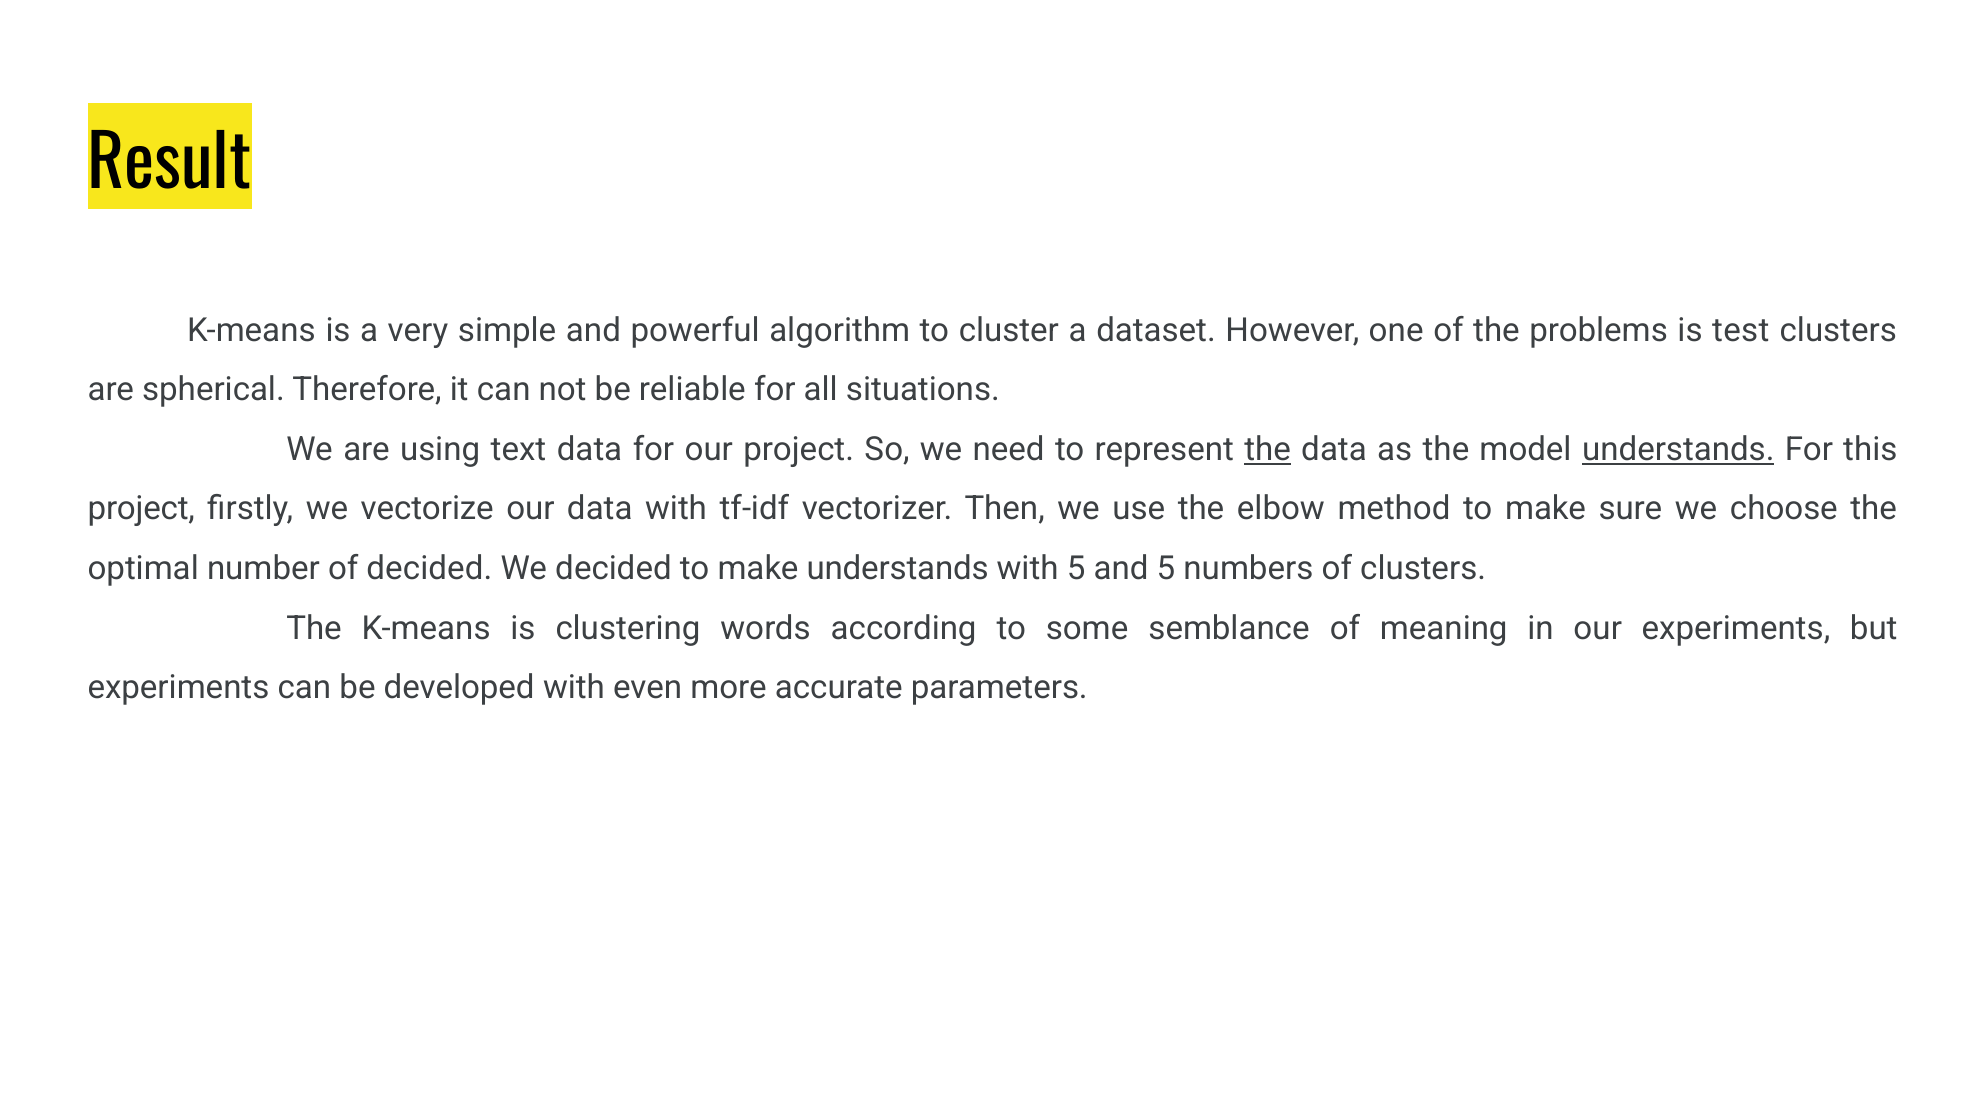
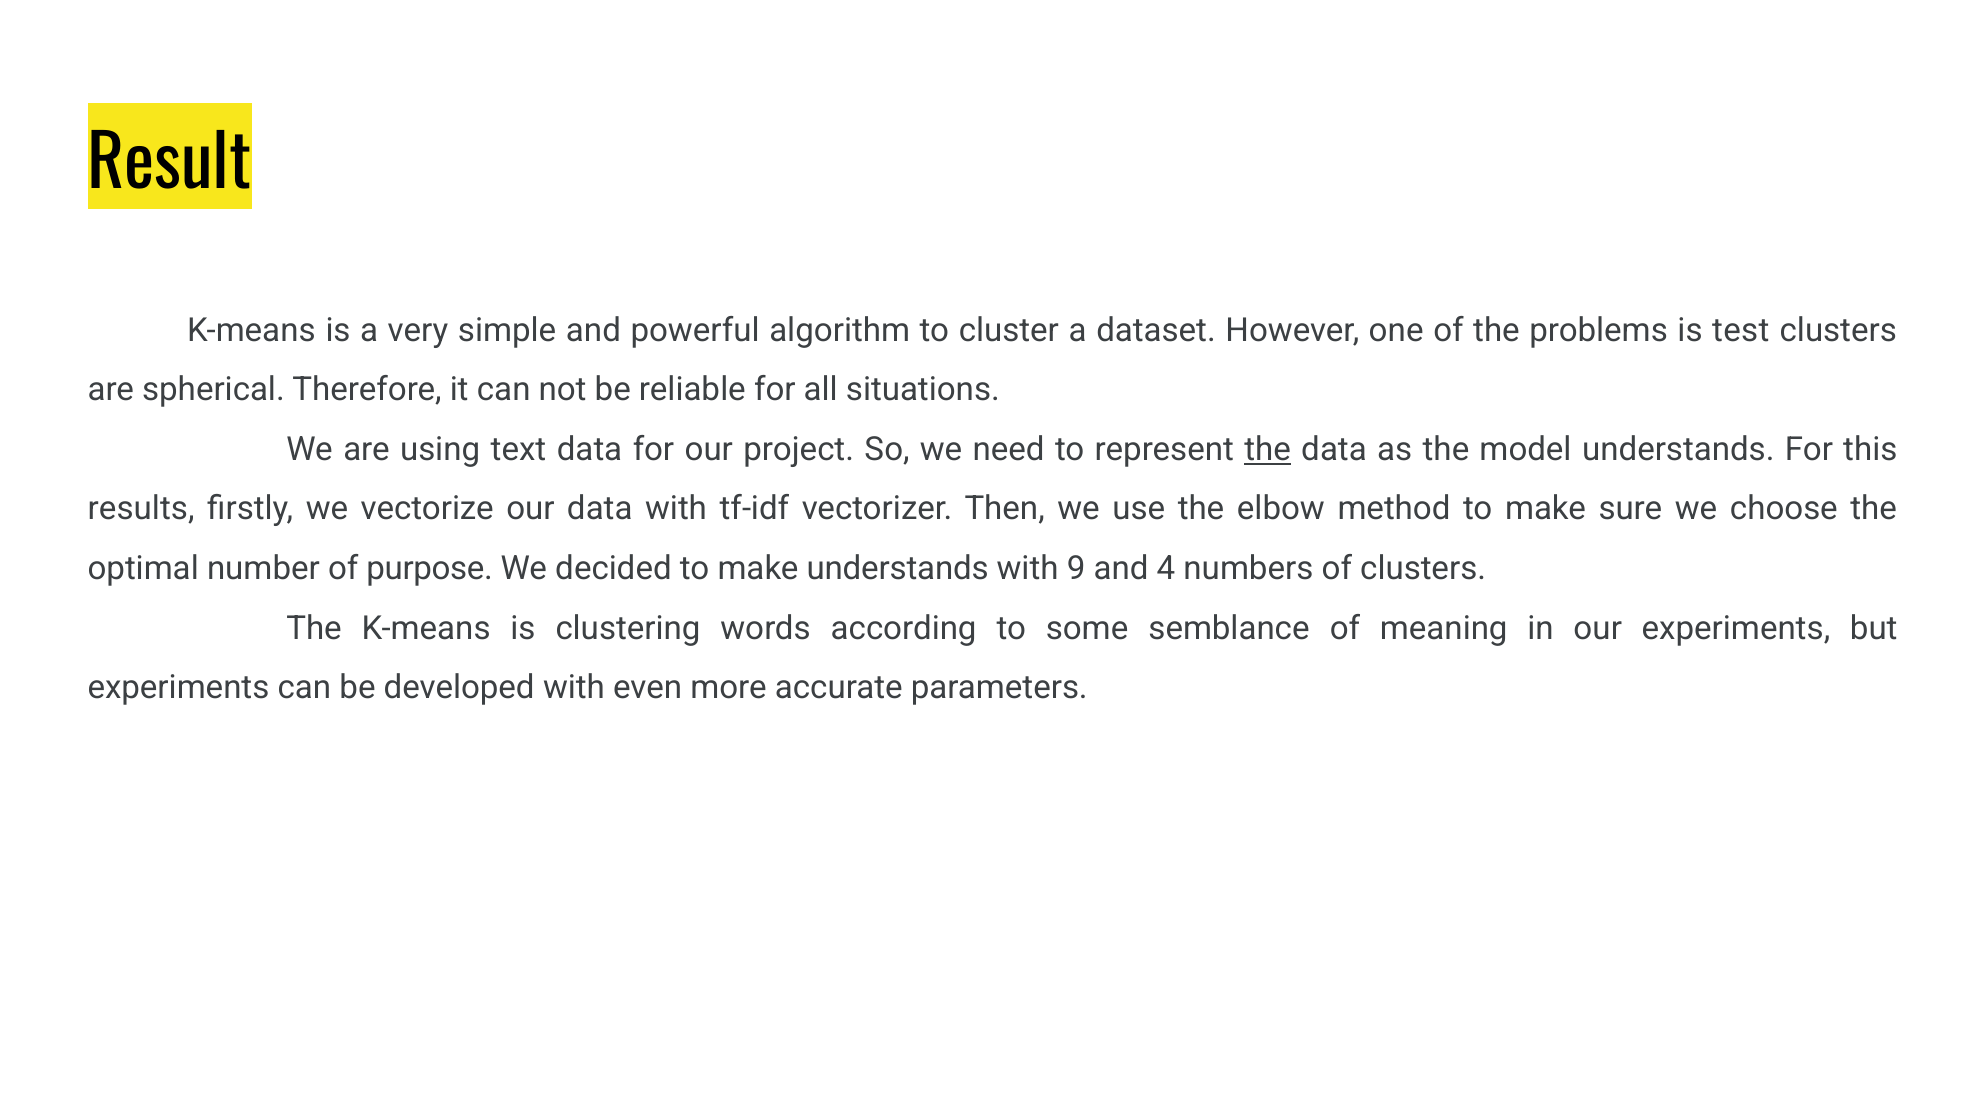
understands underline: present -> none (1678, 450)
project: project -> results (141, 509)
of decided: decided -> purpose (430, 569)
with 5: 5 -> 9 (1076, 569)
and 5: 5 -> 4 (1166, 569)
